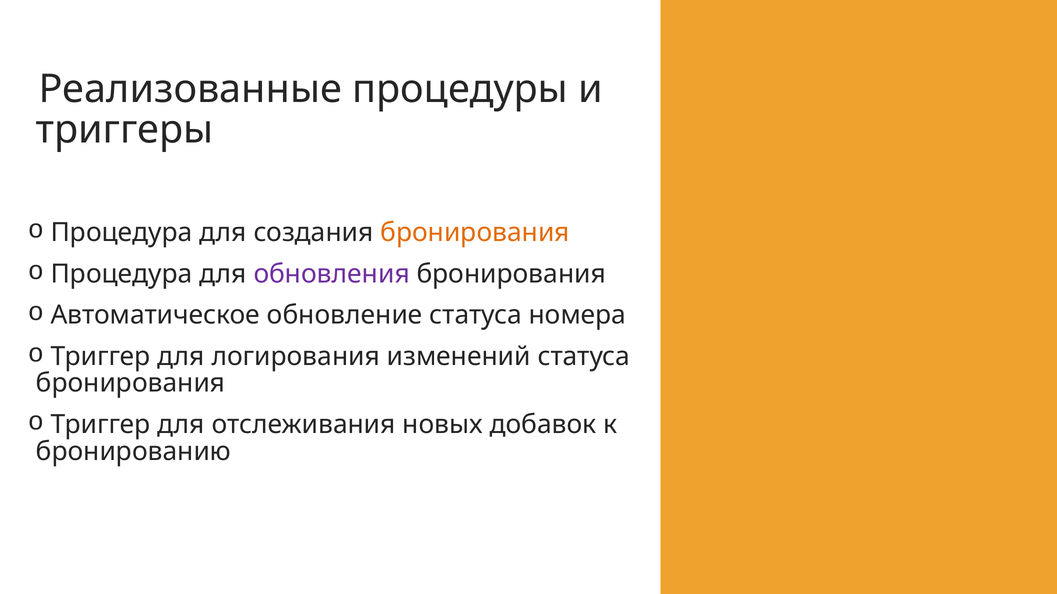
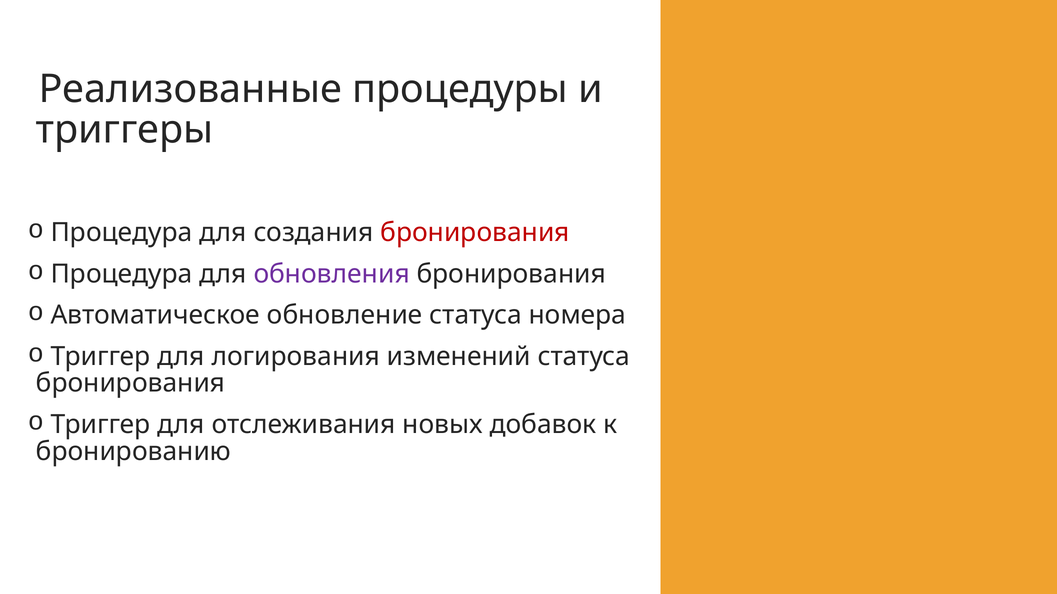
бронирования colour: orange -> red (475, 233)
